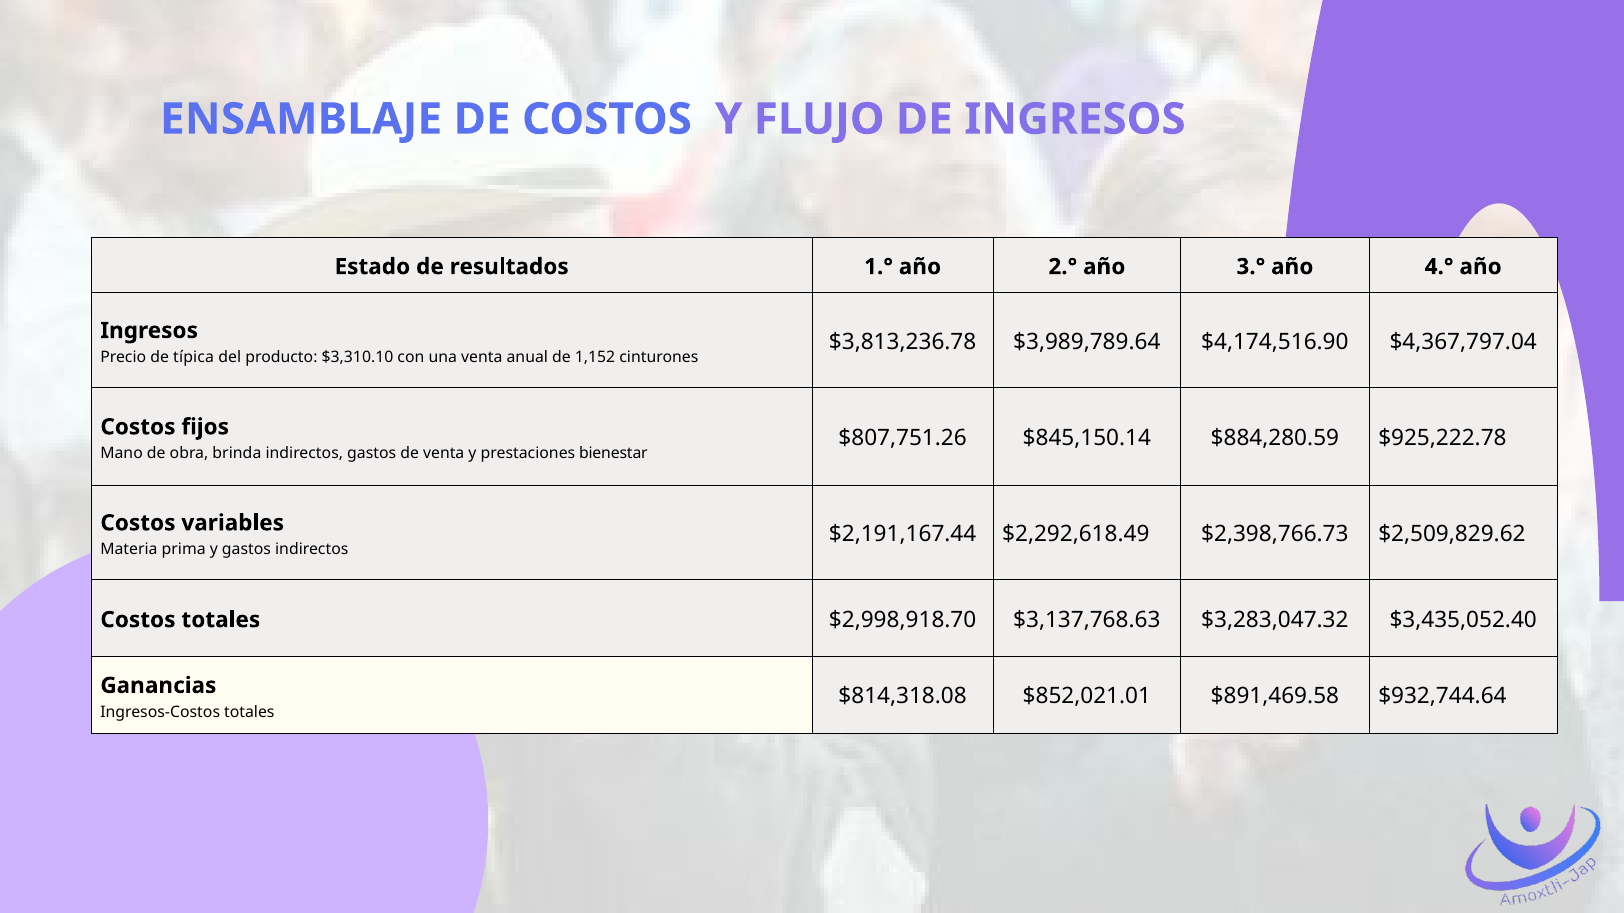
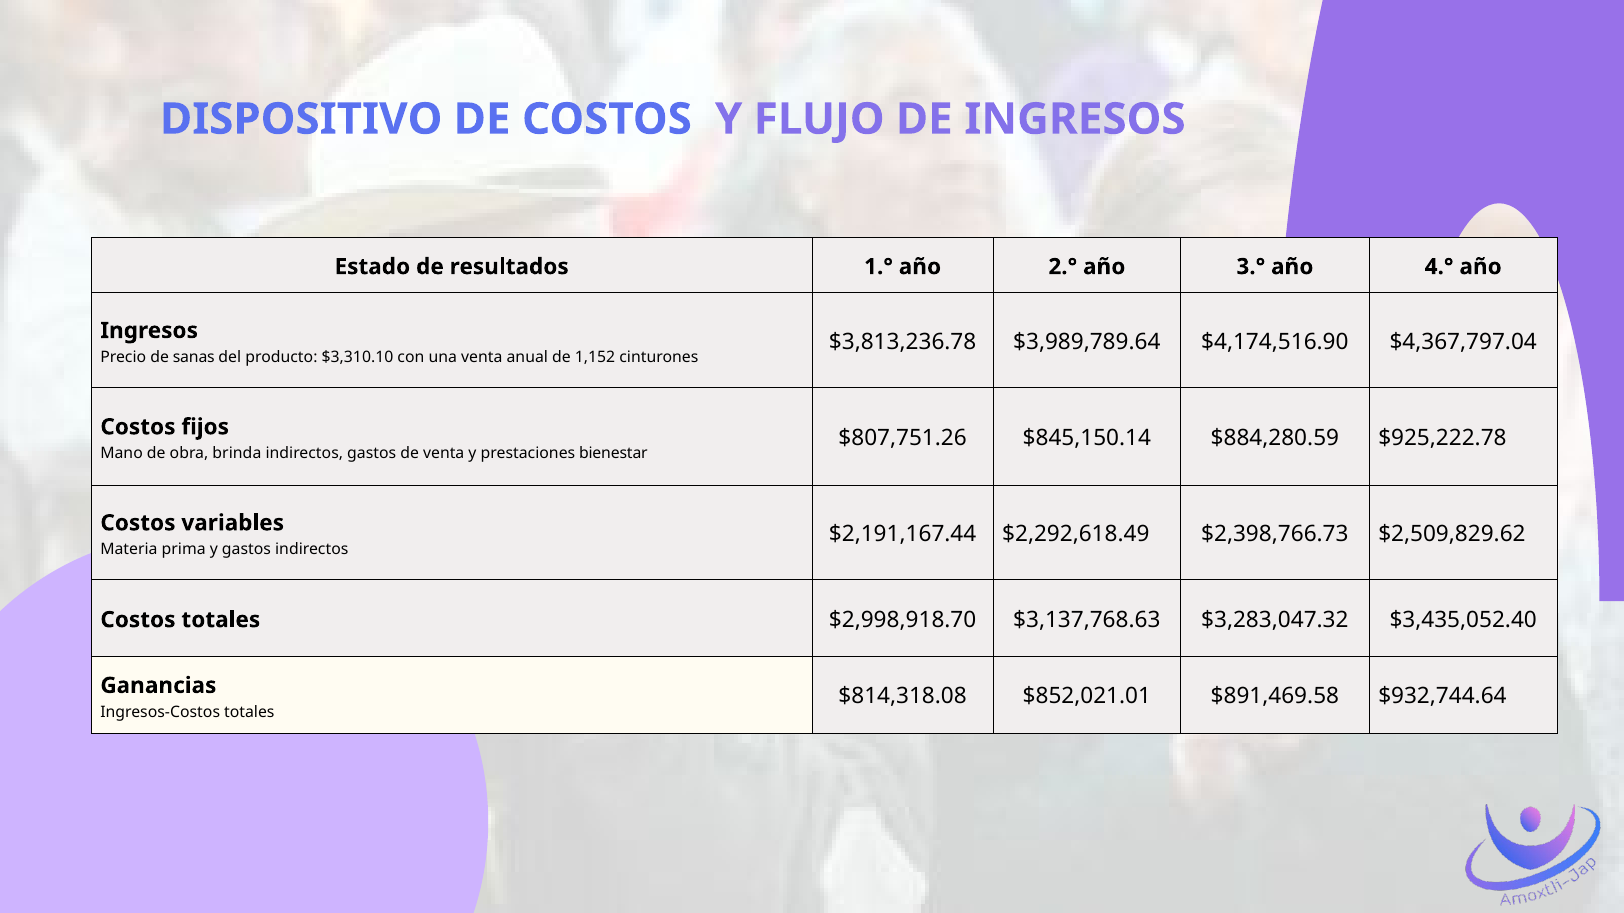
ENSAMBLAJE: ENSAMBLAJE -> DISPOSITIVO (301, 119)
típica: típica -> sanas (194, 357)
